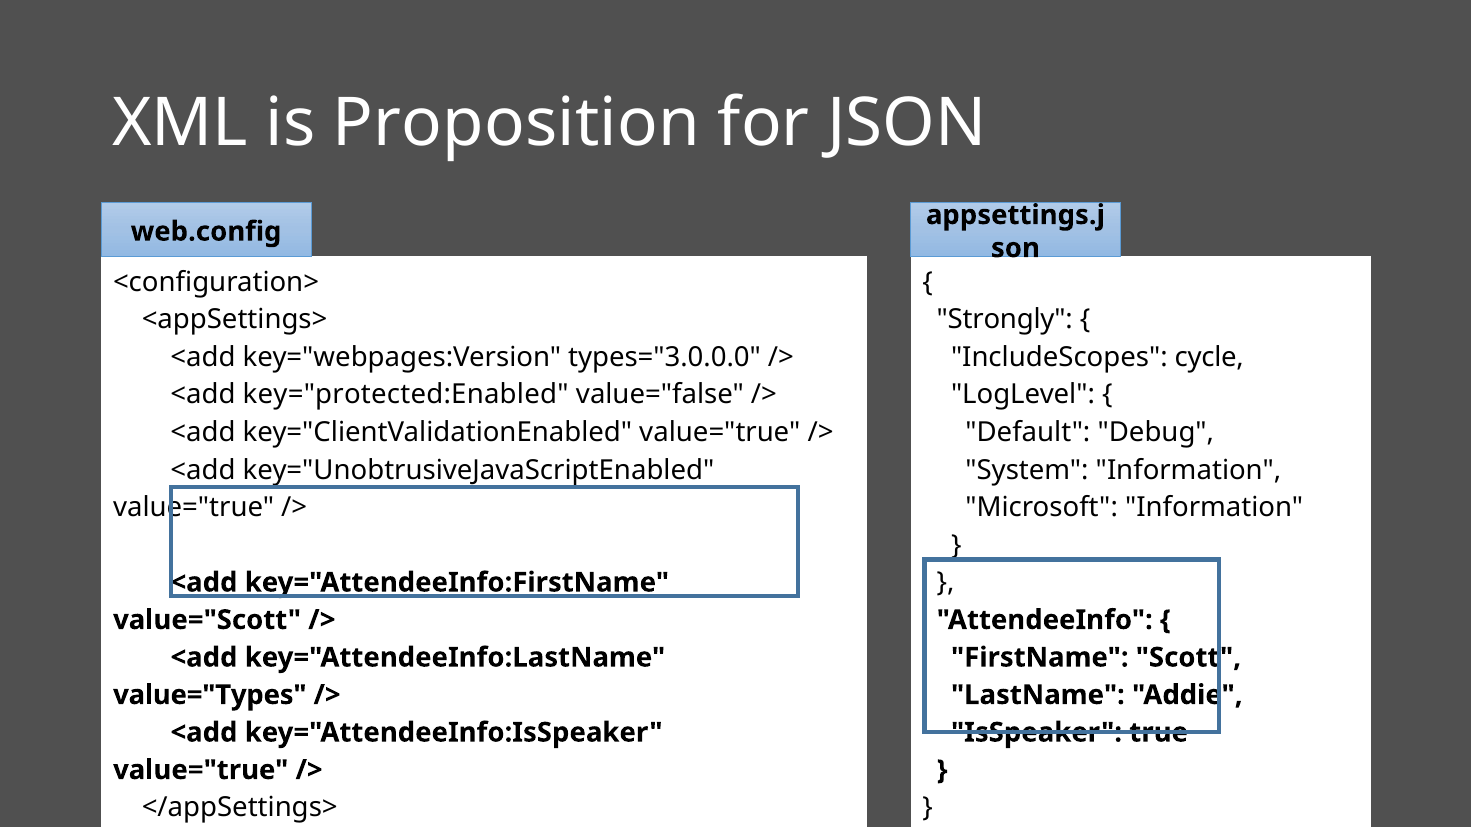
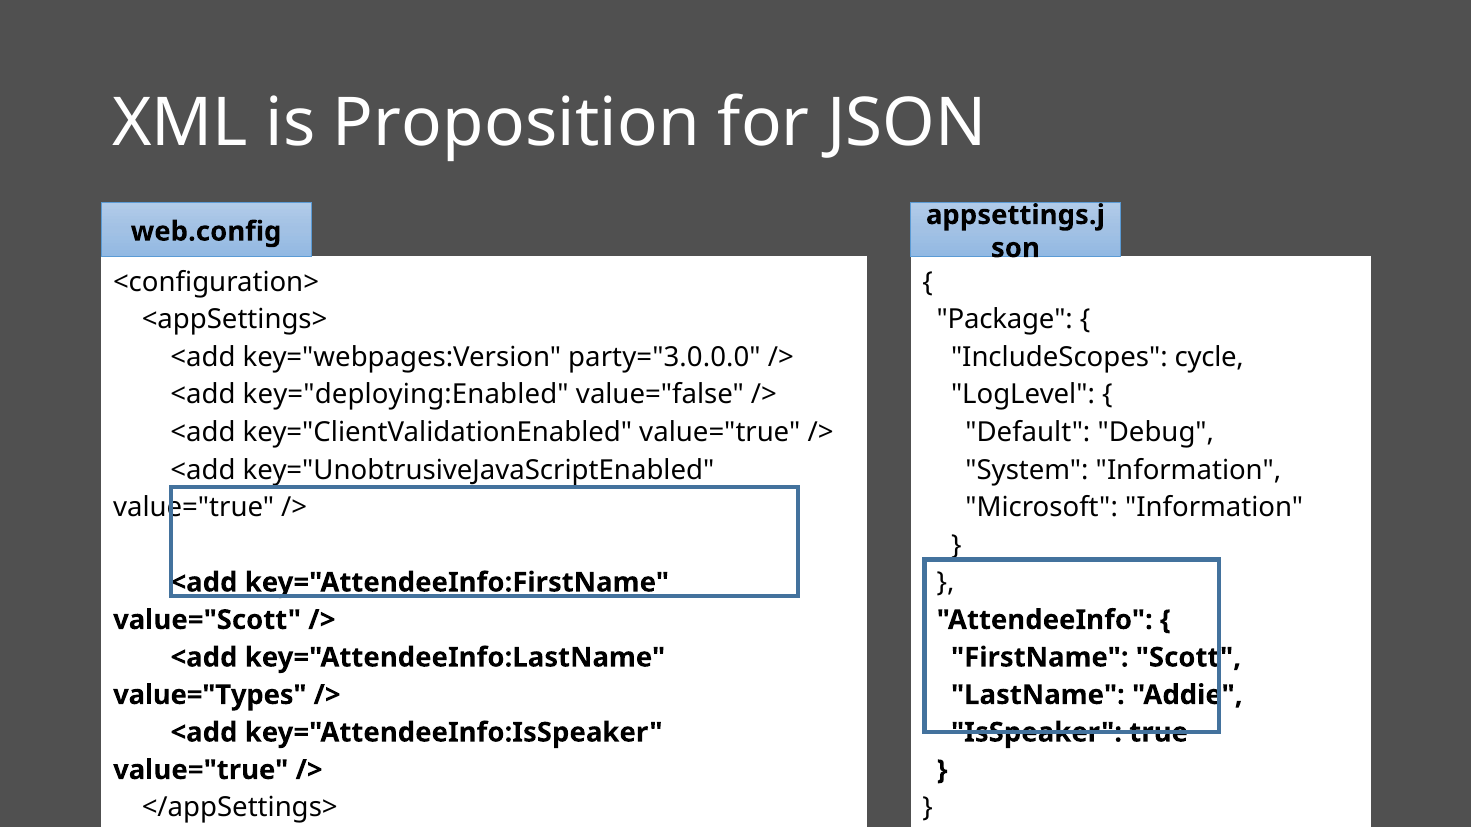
Strongly: Strongly -> Package (1005, 320)
types="3.0.0.0: types="3.0.0.0 -> party="3.0.0.0 (664, 358)
key="protected:Enabled: key="protected:Enabled -> key="deploying:Enabled (406, 395)
